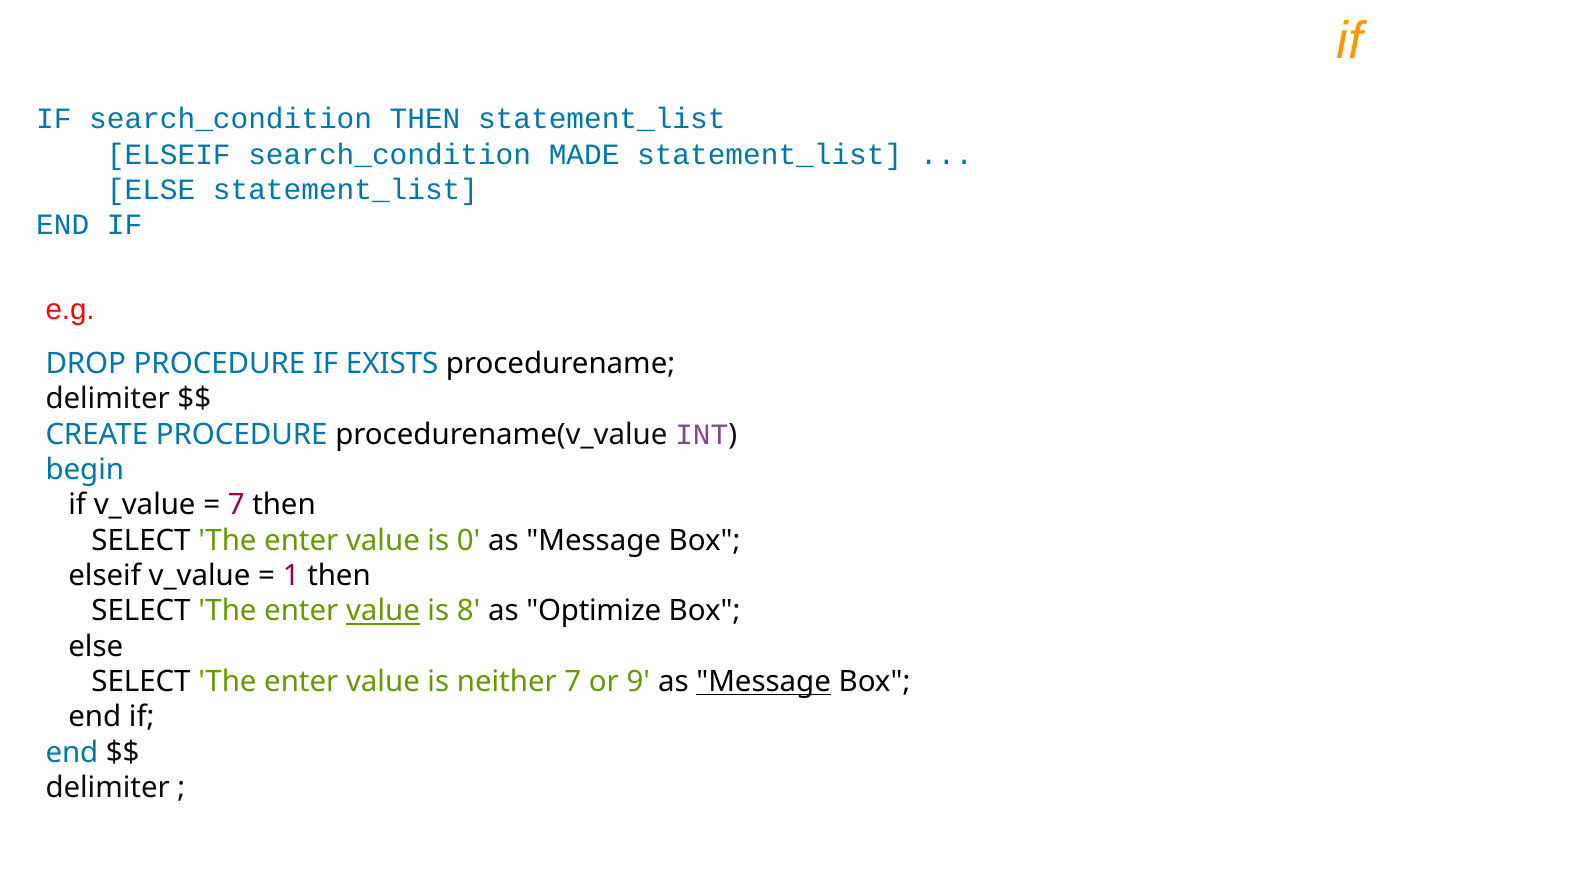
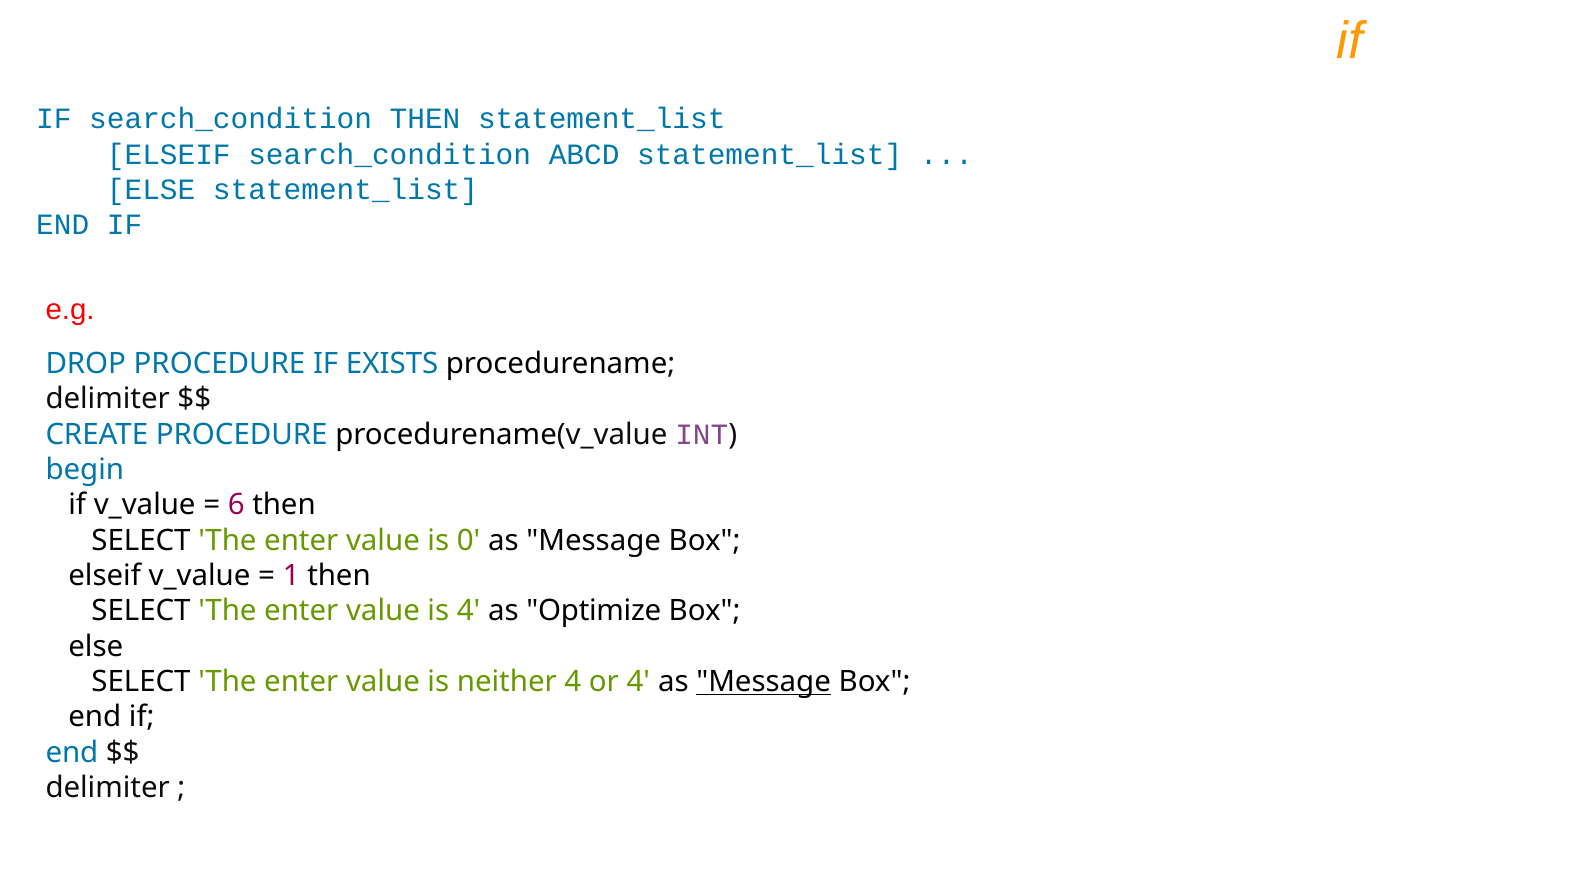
MADE: MADE -> ABCD (584, 154)
7: 7 -> 6 (236, 505)
value underline: present -> none (383, 611)
is 8: 8 -> 4 (469, 611)
neither 7: 7 -> 4 (573, 682)
or 9: 9 -> 4 (638, 682)
